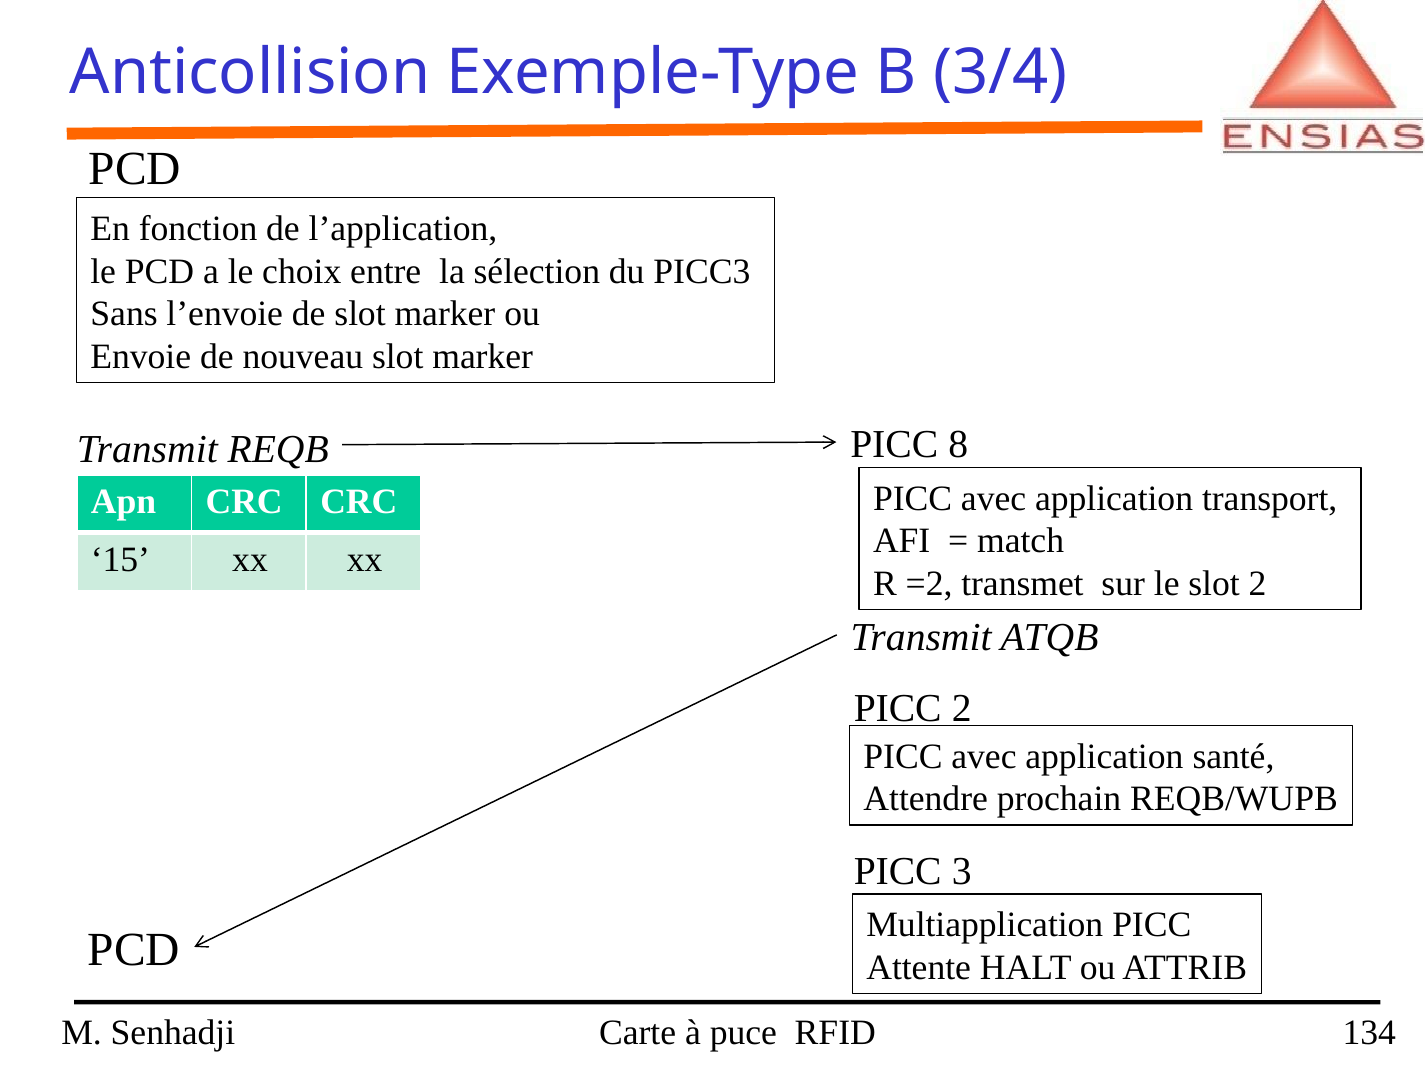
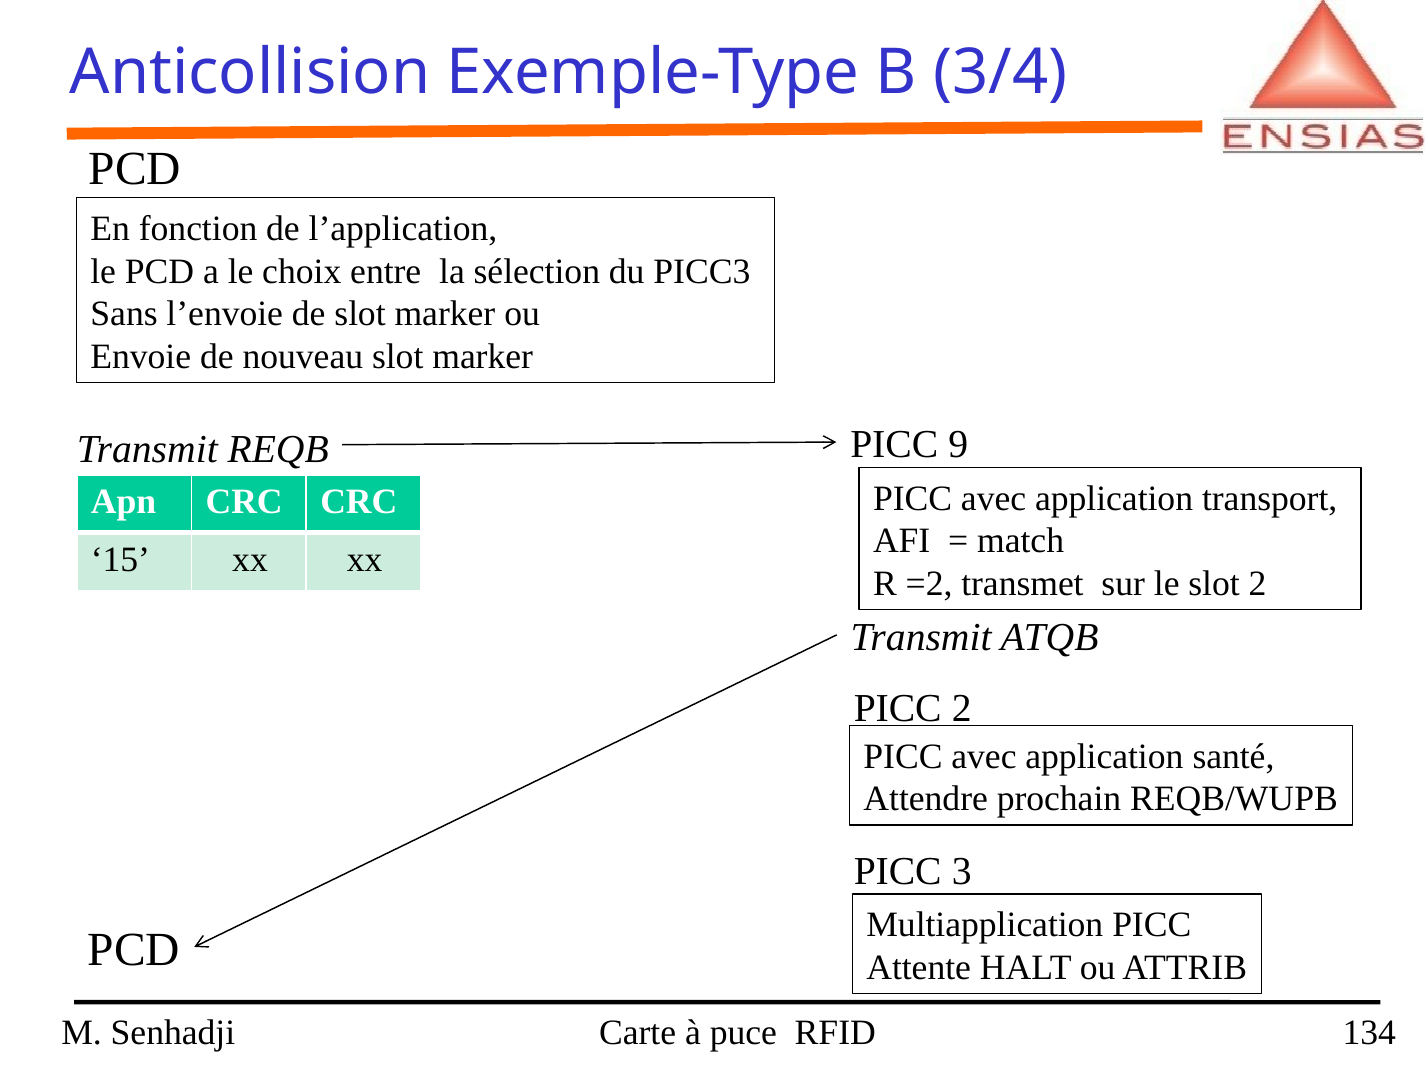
8: 8 -> 9 (958, 445)
